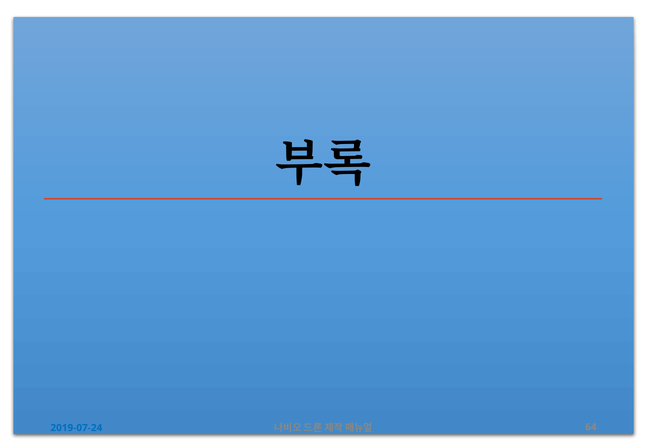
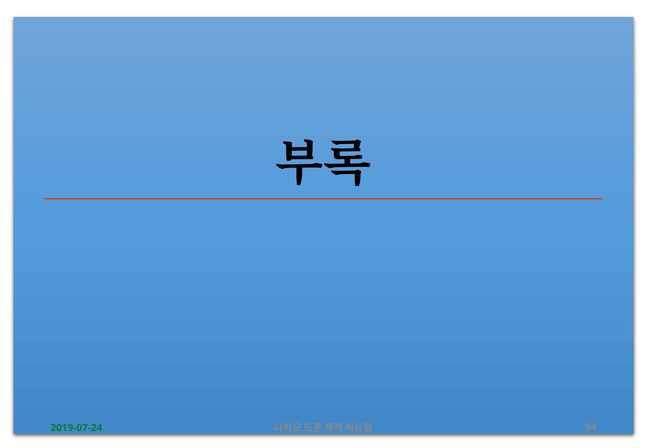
2019-07-24 colour: blue -> green (76, 428)
